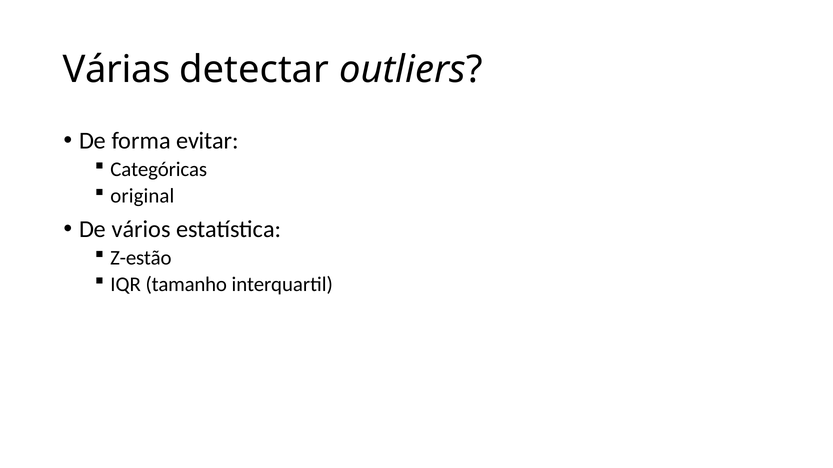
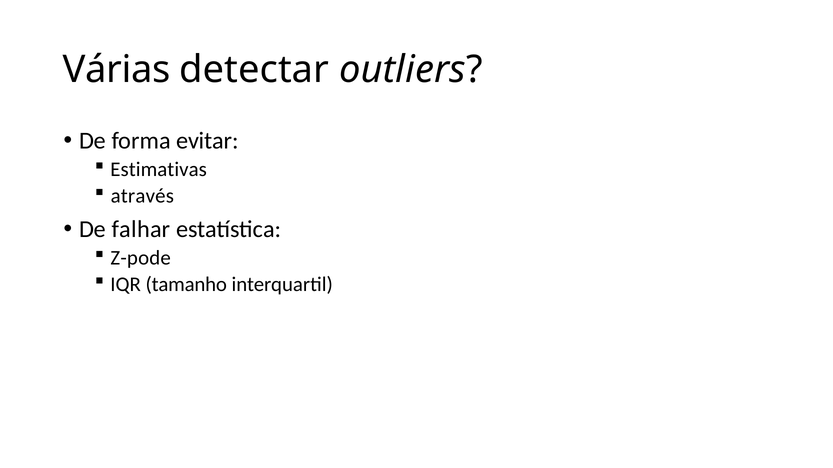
Categóricas: Categóricas -> Estimativas (159, 170)
original: original -> através (142, 196)
vários: vários -> falhar (141, 229)
Z-estão: Z-estão -> Z-pode (141, 258)
